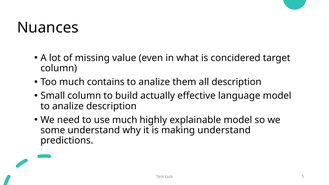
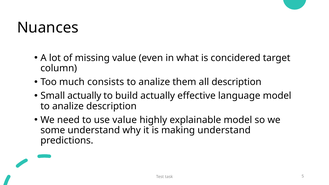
contains: contains -> consists (106, 82)
Small column: column -> actually (84, 96)
use much: much -> value (125, 120)
